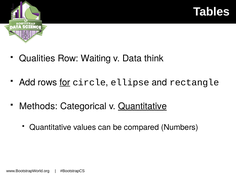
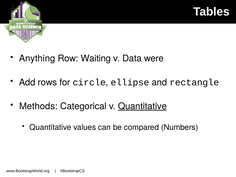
Qualities: Qualities -> Anything (37, 58)
think: think -> were (154, 58)
for underline: present -> none (65, 82)
